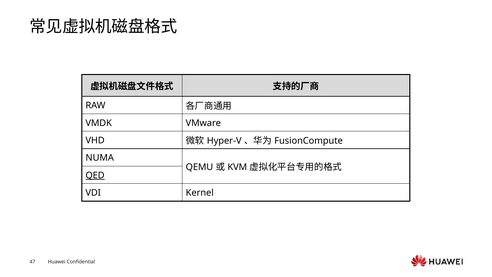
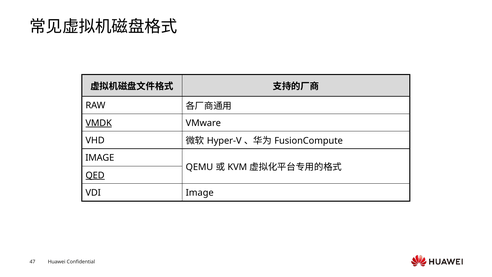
VMDK underline: none -> present (99, 123)
NUMA: NUMA -> IMAGE (100, 158)
VDI Kernel: Kernel -> Image (200, 193)
